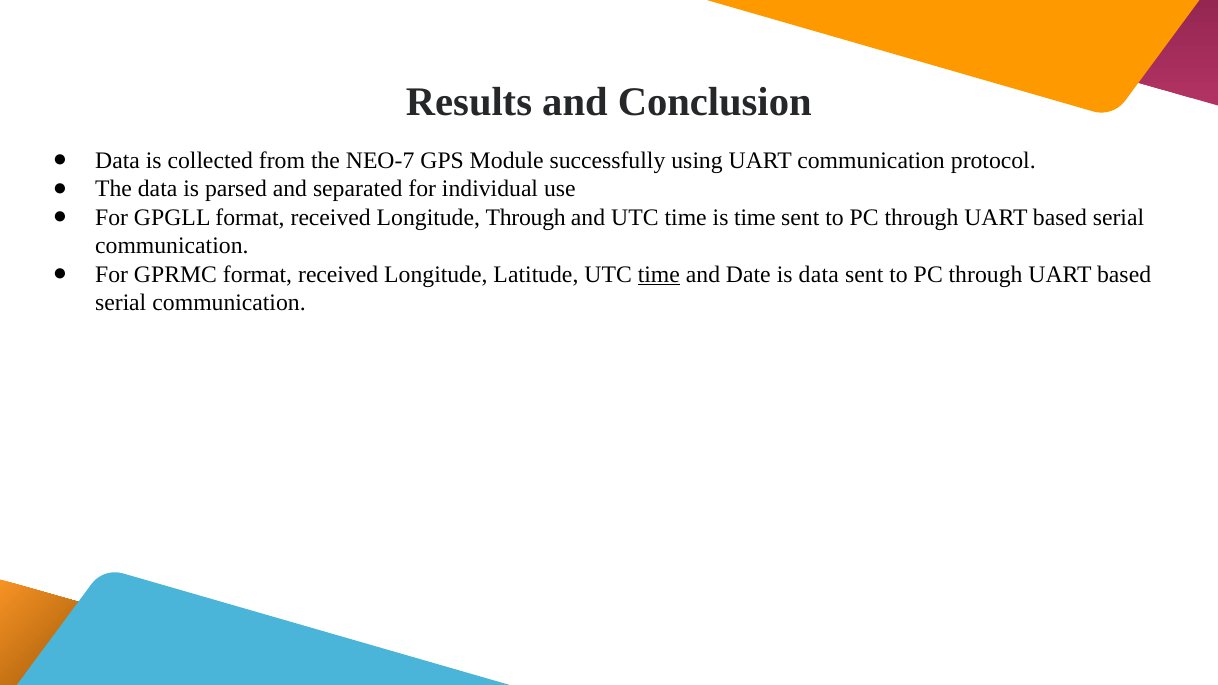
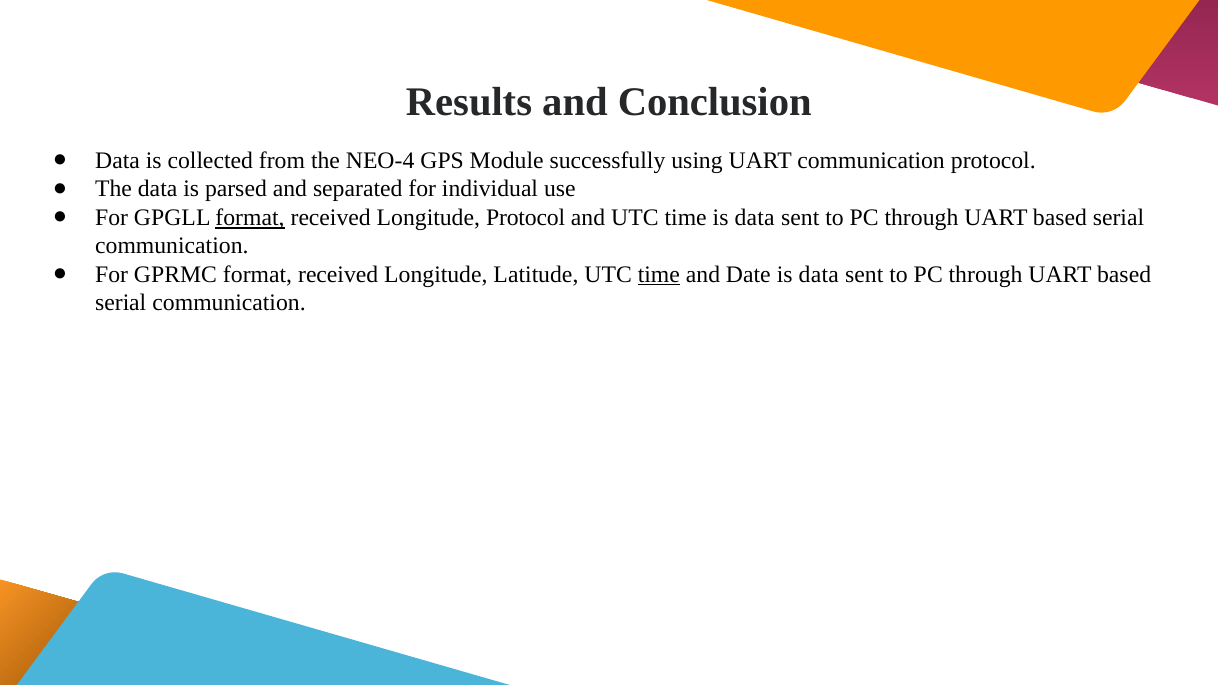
NEO-7: NEO-7 -> NEO-4 (380, 161)
format underline: none -> present (250, 218)
Longitude Through: Through -> Protocol (526, 218)
time is time: time -> data (755, 218)
